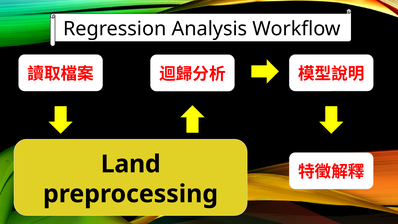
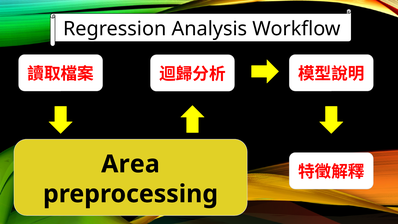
Land: Land -> Area (130, 164)
